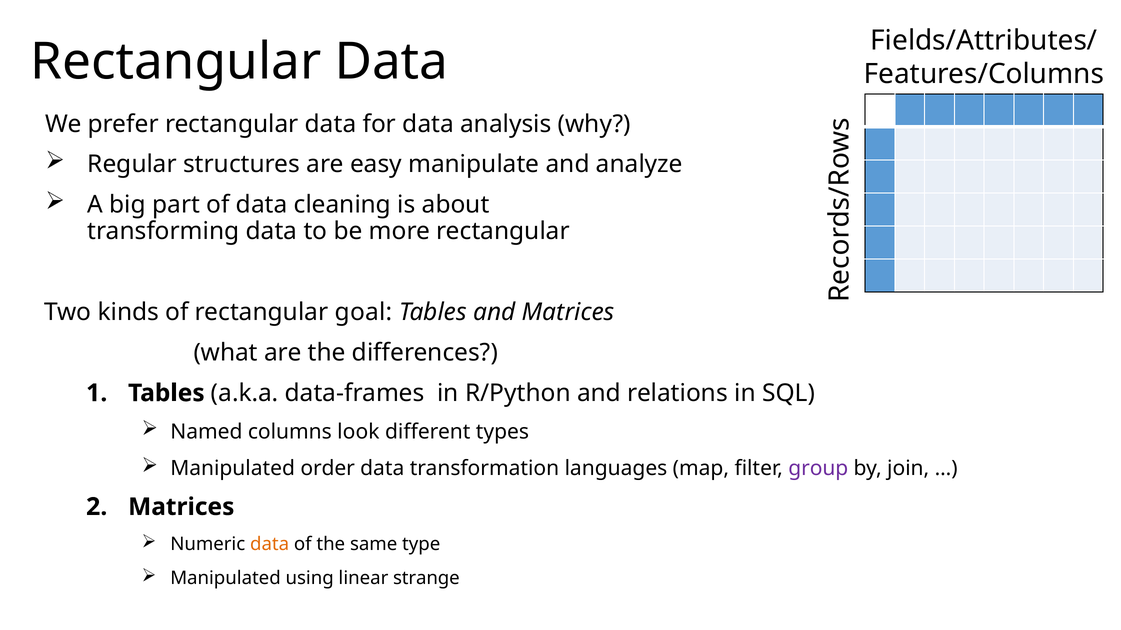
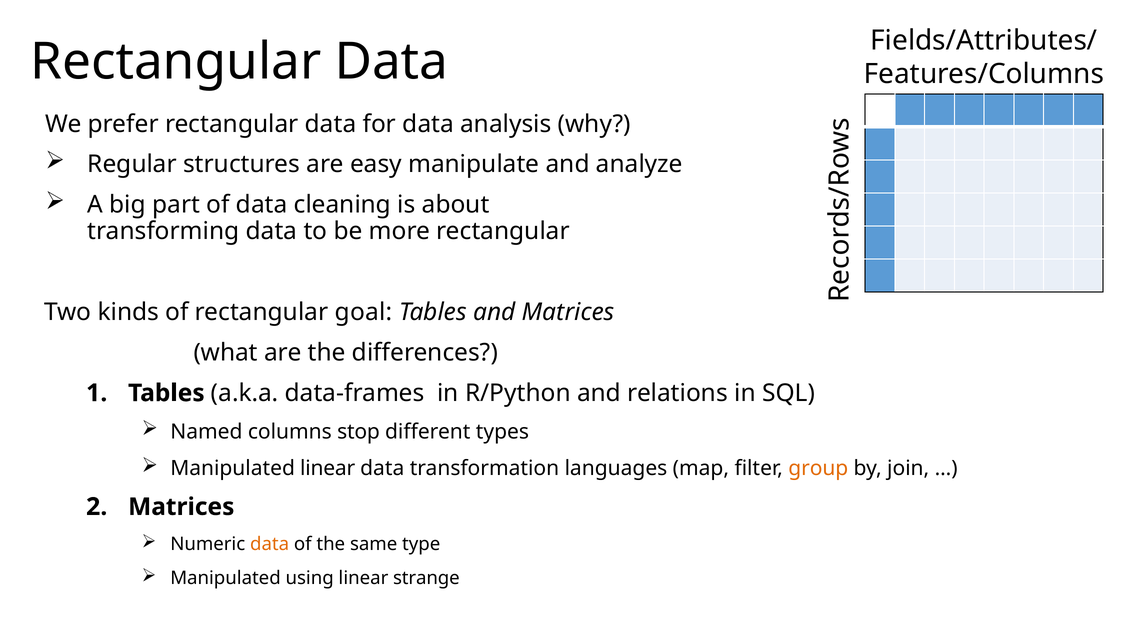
look: look -> stop (359, 432)
Manipulated order: order -> linear (328, 469)
group colour: purple -> orange (818, 469)
